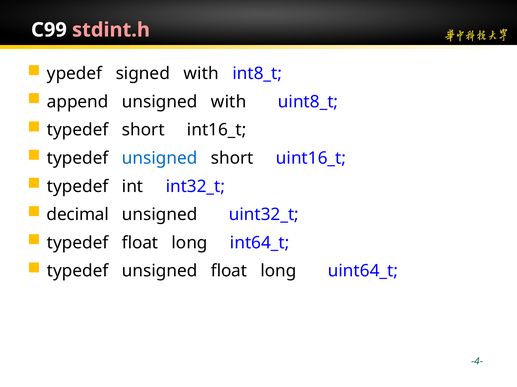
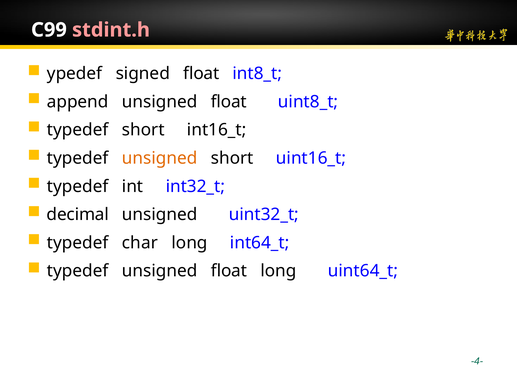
signed with: with -> float (201, 74)
with: with -> float (229, 102)
unsigned colour: blue -> orange (160, 158)
typedef float: float -> char (140, 243)
